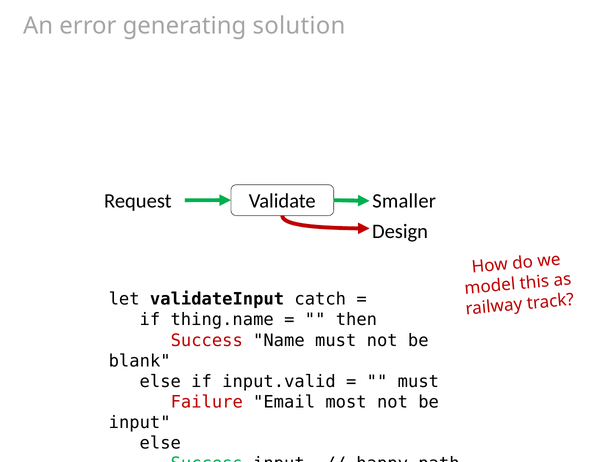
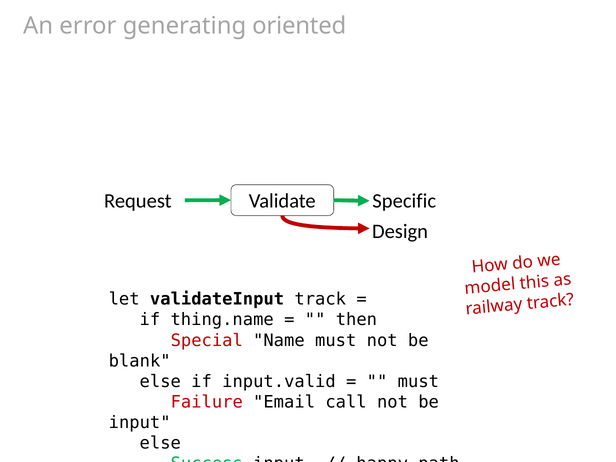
solution: solution -> oriented (299, 26)
Smaller: Smaller -> Specific (404, 201)
validateInput catch: catch -> track (320, 299)
Success: Success -> Special (207, 340)
most: most -> call (346, 402)
